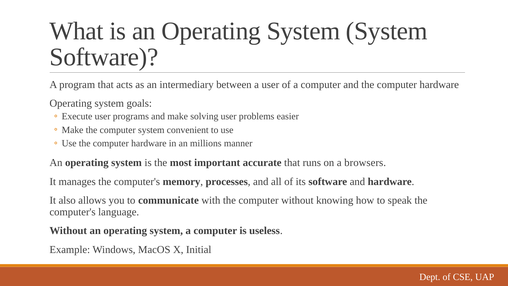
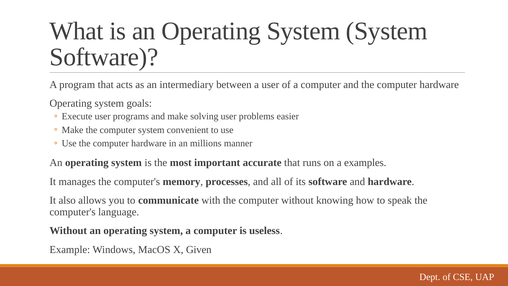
browsers: browsers -> examples (365, 163)
Initial: Initial -> Given (199, 249)
